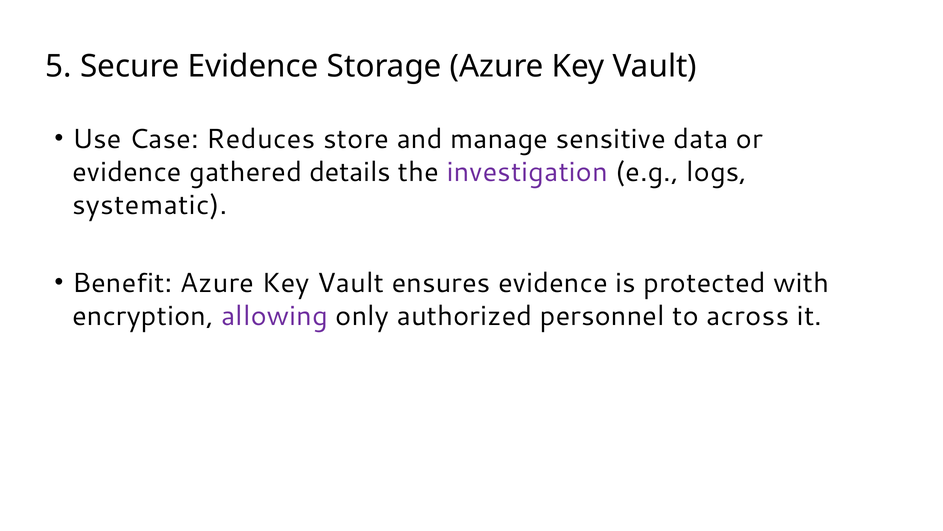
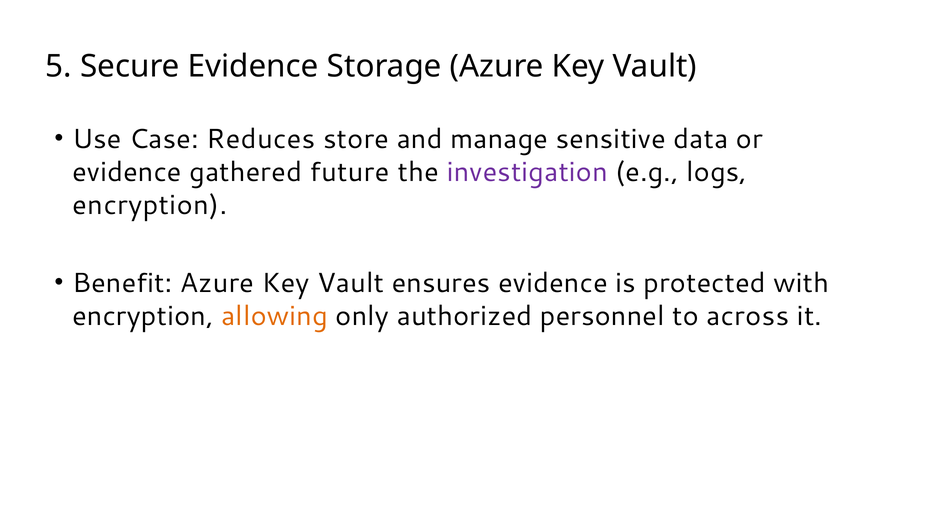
details: details -> future (350, 172)
systematic: systematic -> encryption (150, 205)
allowing colour: purple -> orange (275, 316)
